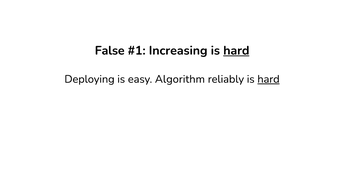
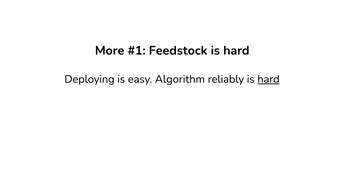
False: False -> More (110, 50)
Increasing: Increasing -> Feedstock (178, 50)
hard underline: present -> none (236, 50)
